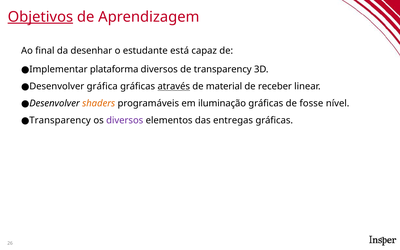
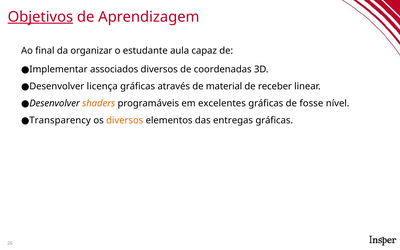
desenhar: desenhar -> organizar (91, 51)
está: está -> aula (180, 51)
plataforma: plataforma -> associados (114, 69)
de transparency: transparency -> coordenadas (223, 69)
gráfica: gráfica -> licença (102, 86)
através underline: present -> none (174, 86)
iluminação: iluminação -> excelentes (222, 103)
diversos colour: purple -> orange (125, 120)
